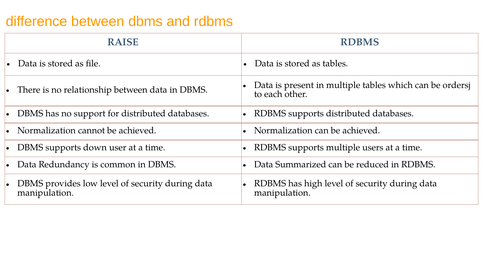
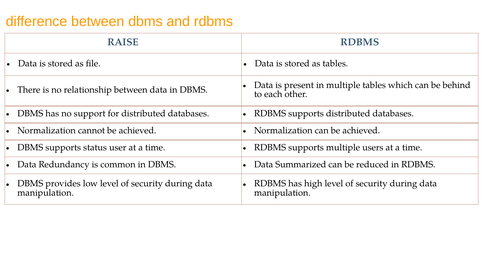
ordersj: ordersj -> behind (457, 85)
down: down -> status (95, 147)
